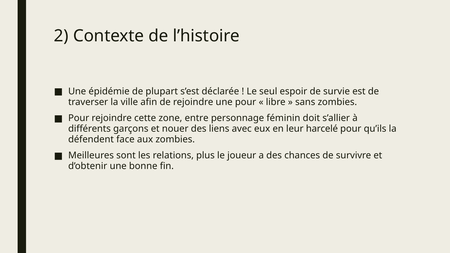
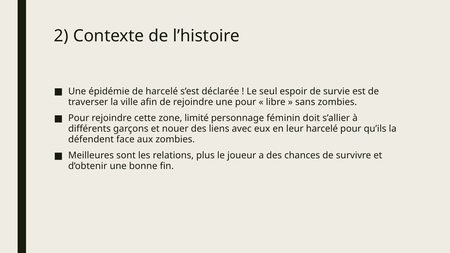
de plupart: plupart -> harcelé (162, 91)
entre: entre -> limité (197, 118)
